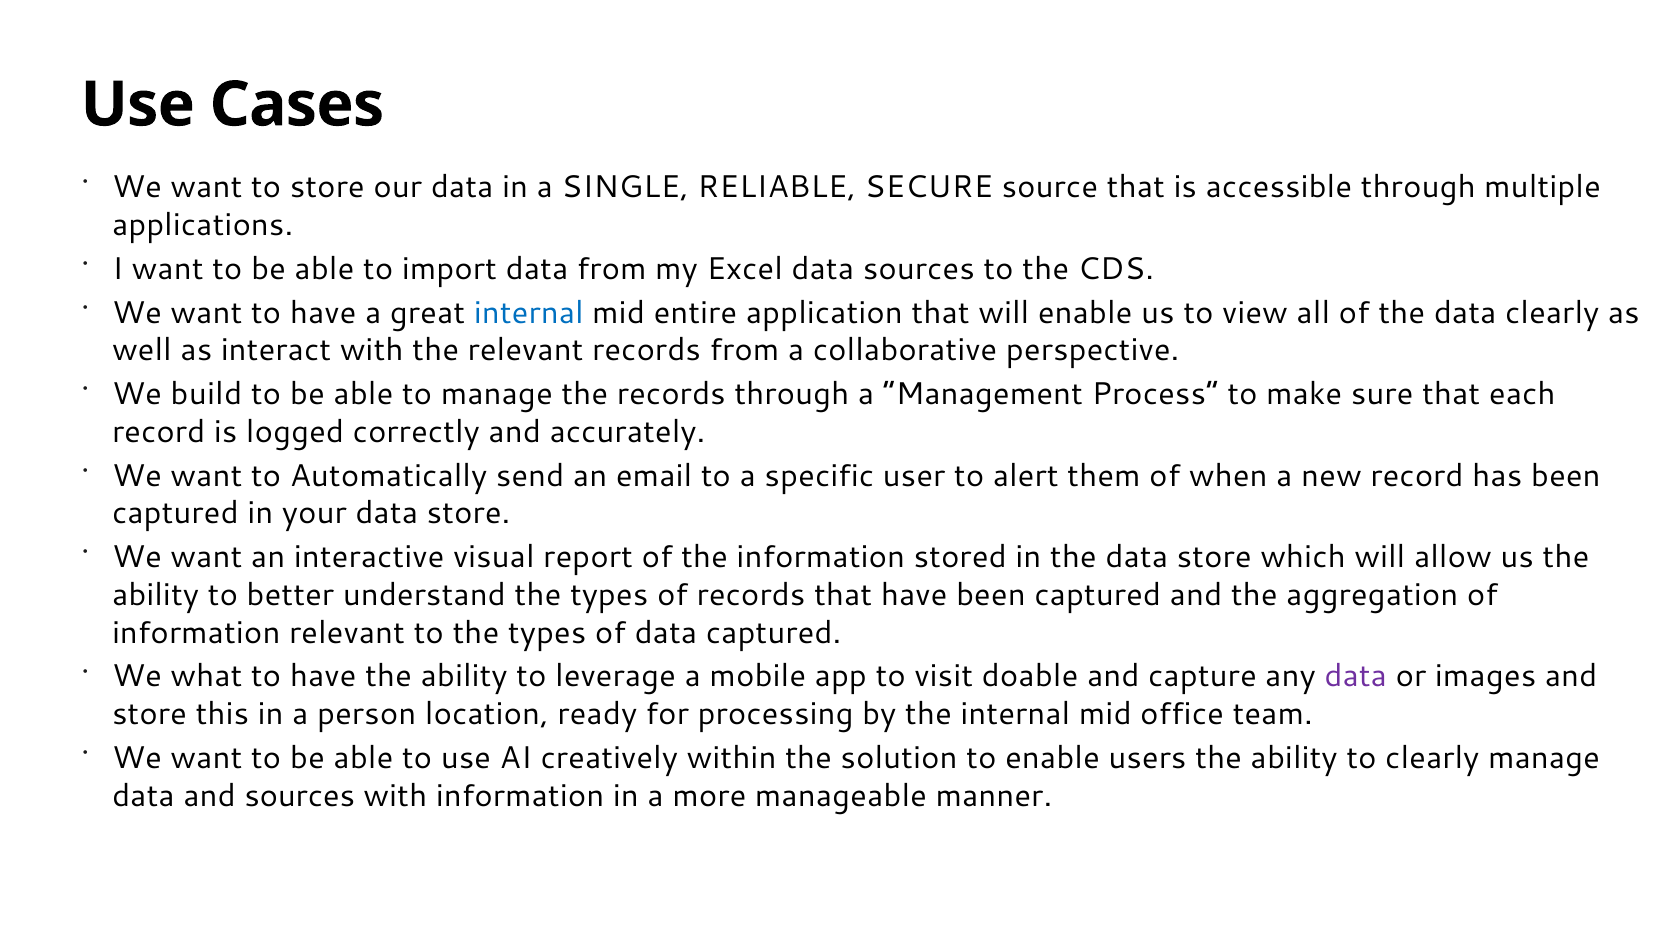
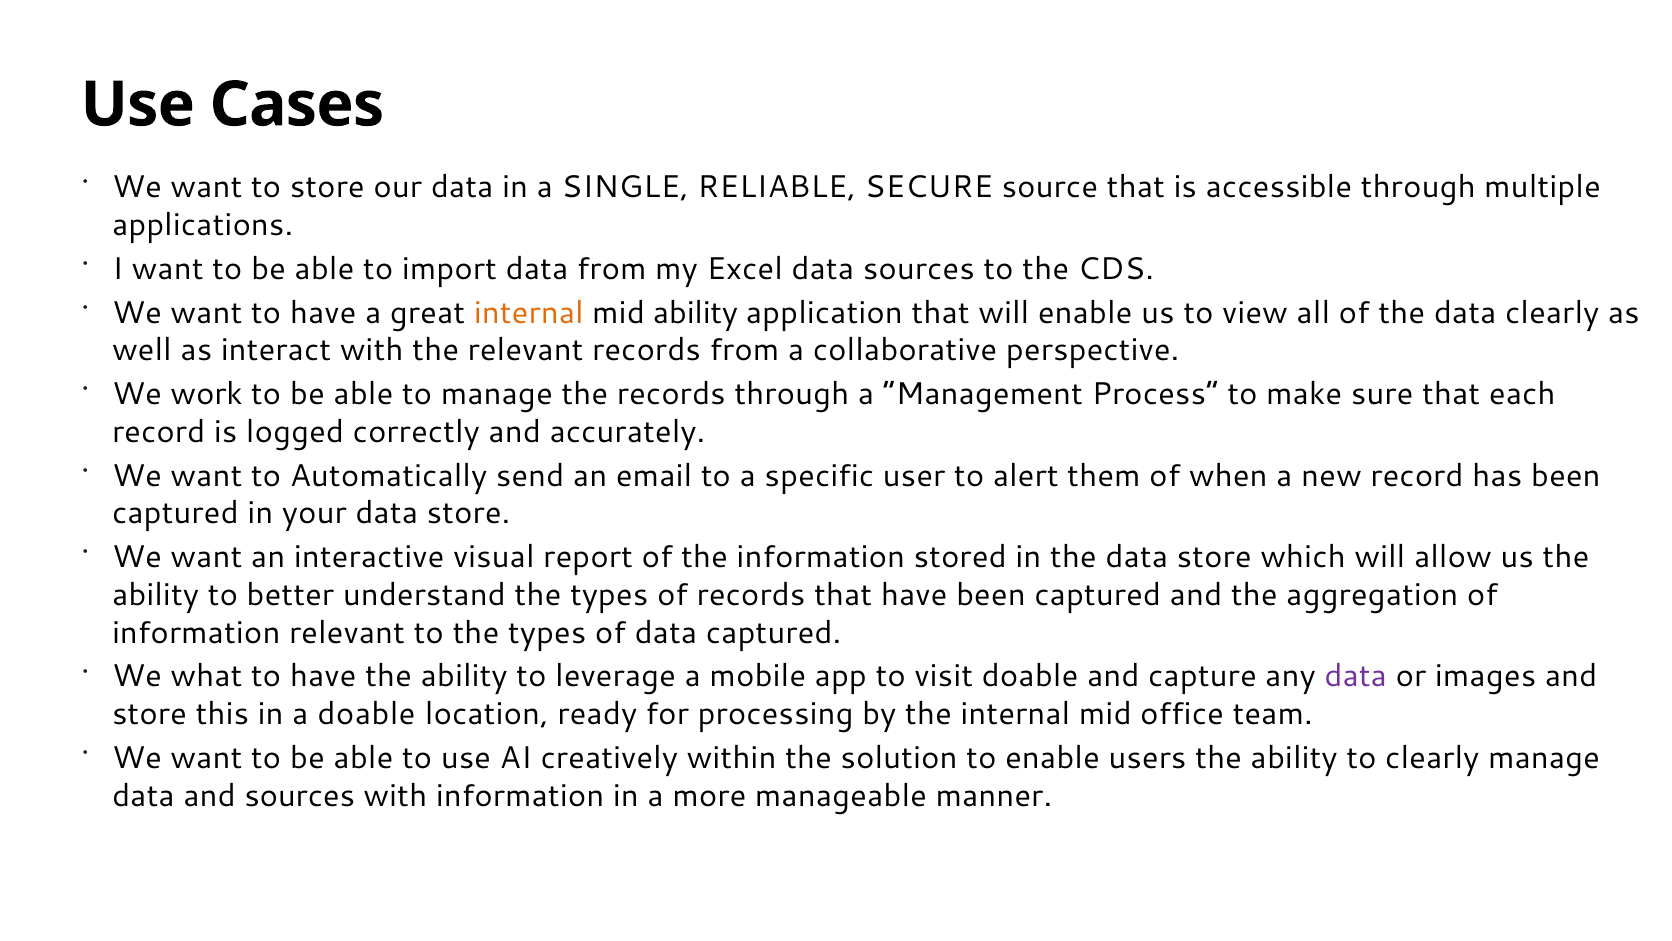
internal colour: blue -> orange (529, 313)
mid entire: entire -> ability (696, 313)
build: build -> work (207, 394)
a person: person -> doable (367, 714)
